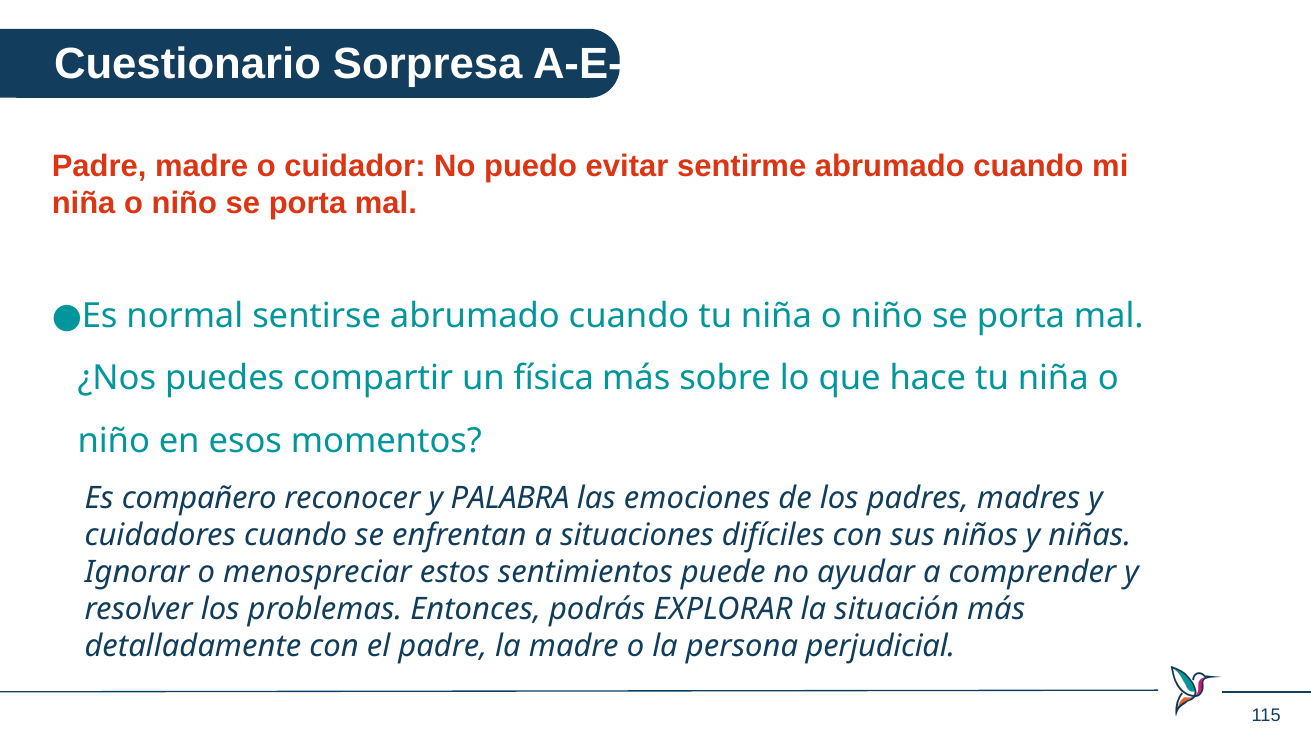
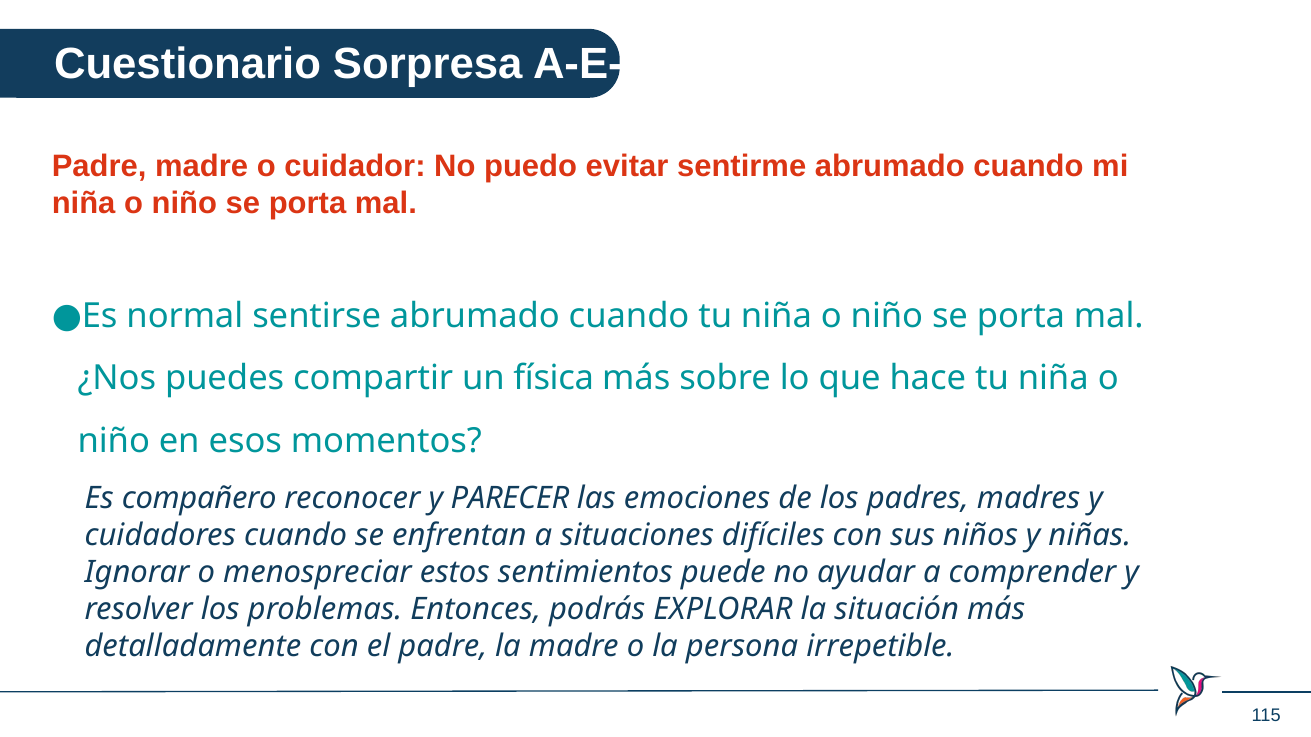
PALABRA: PALABRA -> PARECER (510, 498)
perjudicial: perjudicial -> irrepetible (880, 647)
